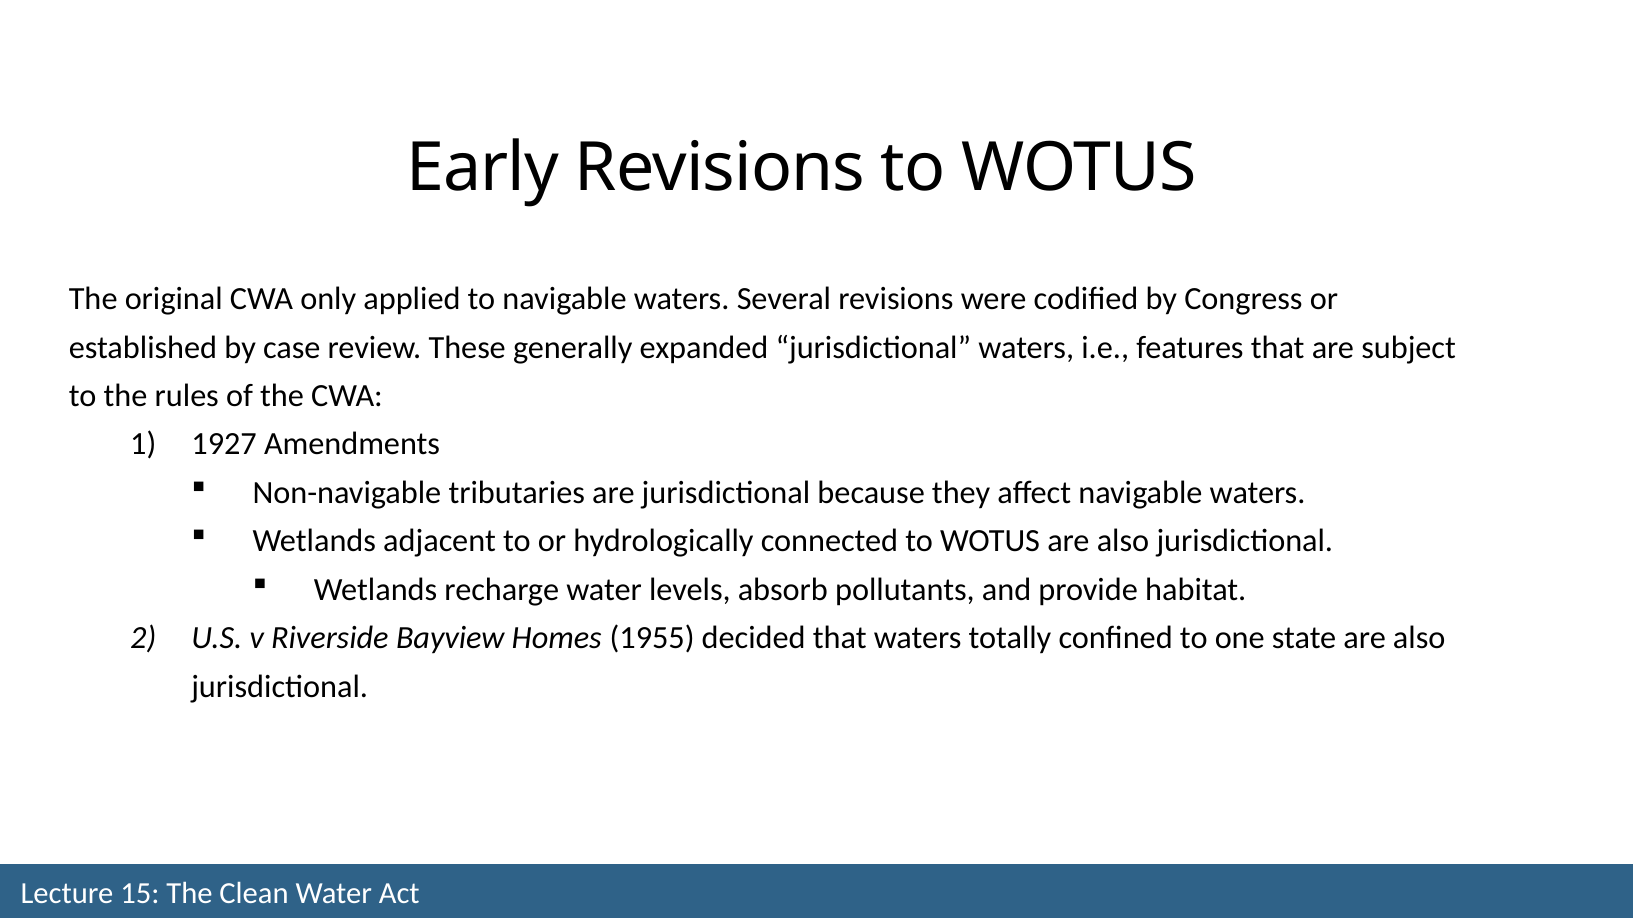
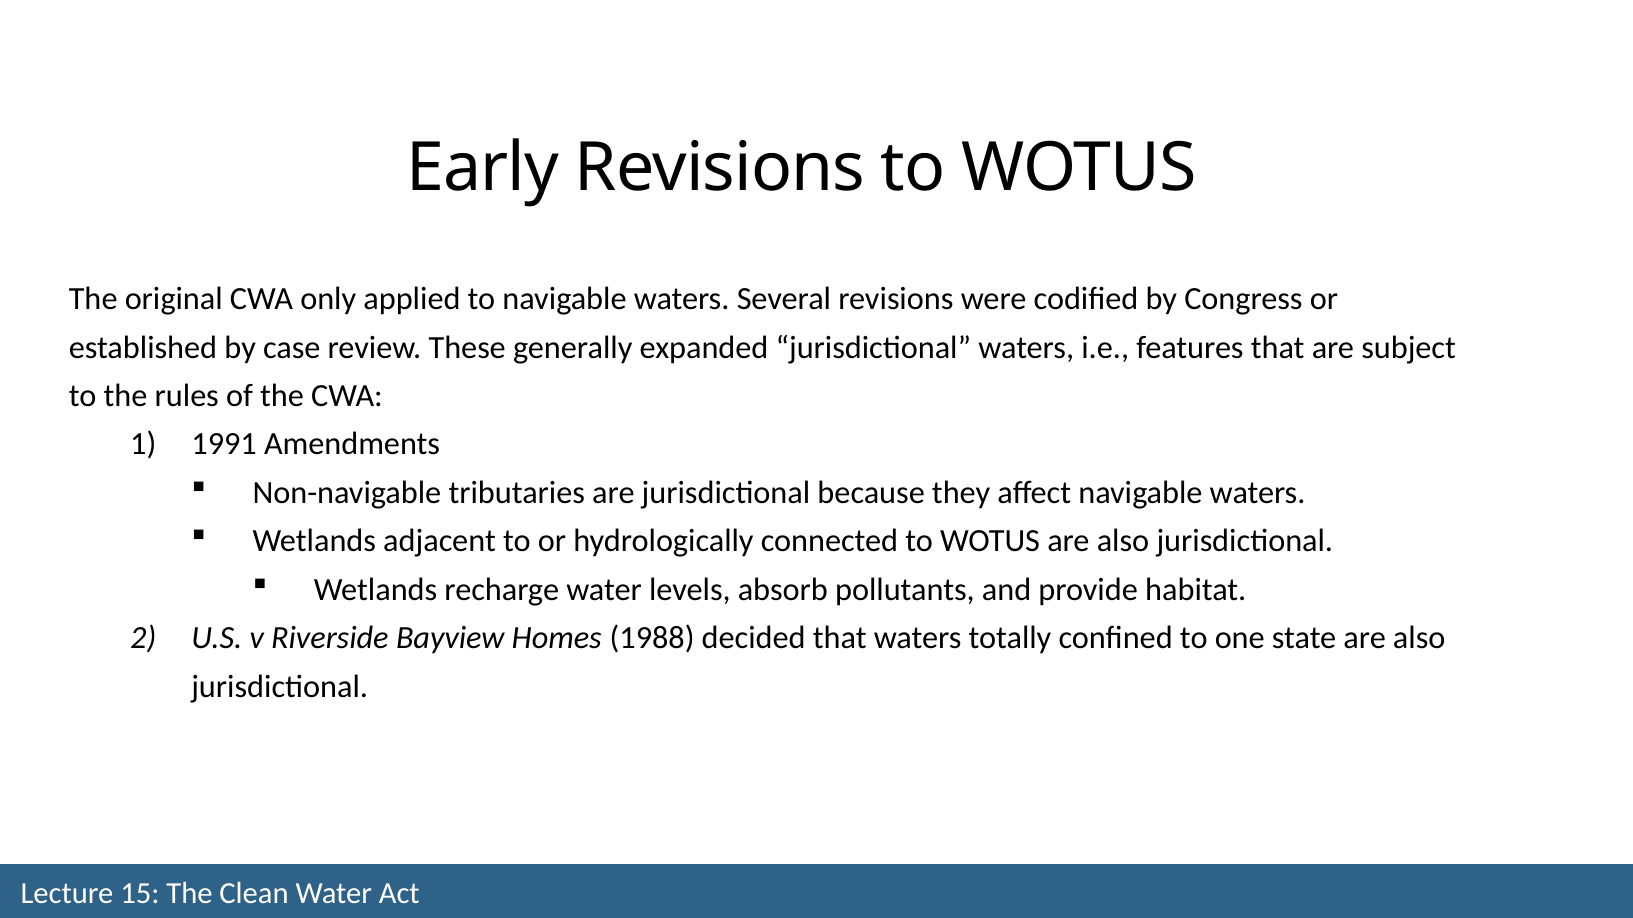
1927: 1927 -> 1991 (224, 445)
1955: 1955 -> 1988 (652, 638)
